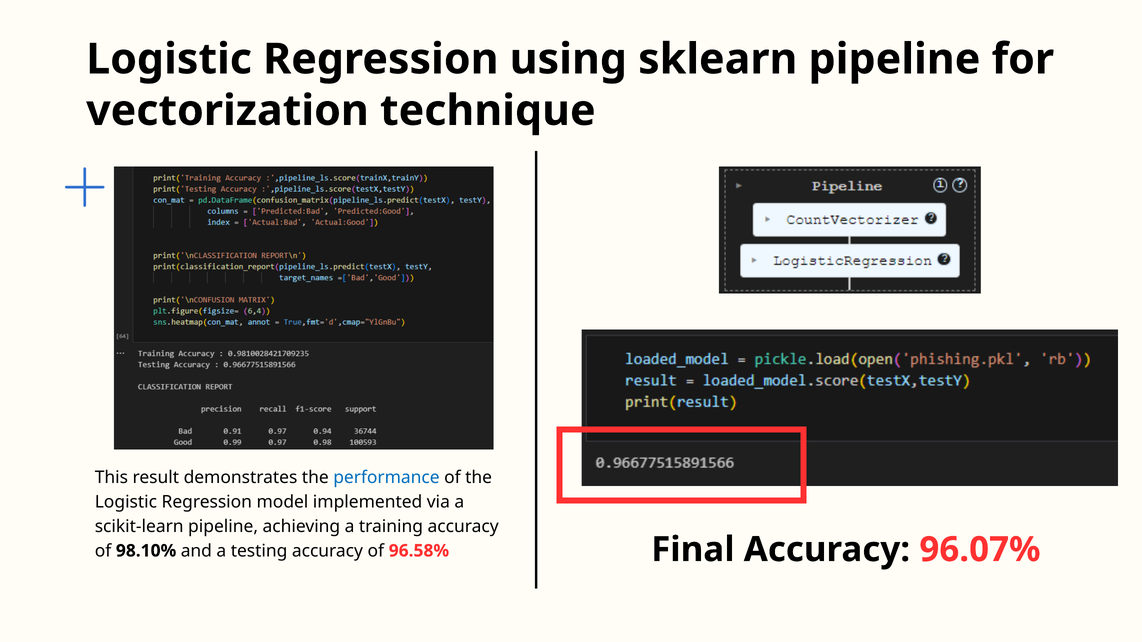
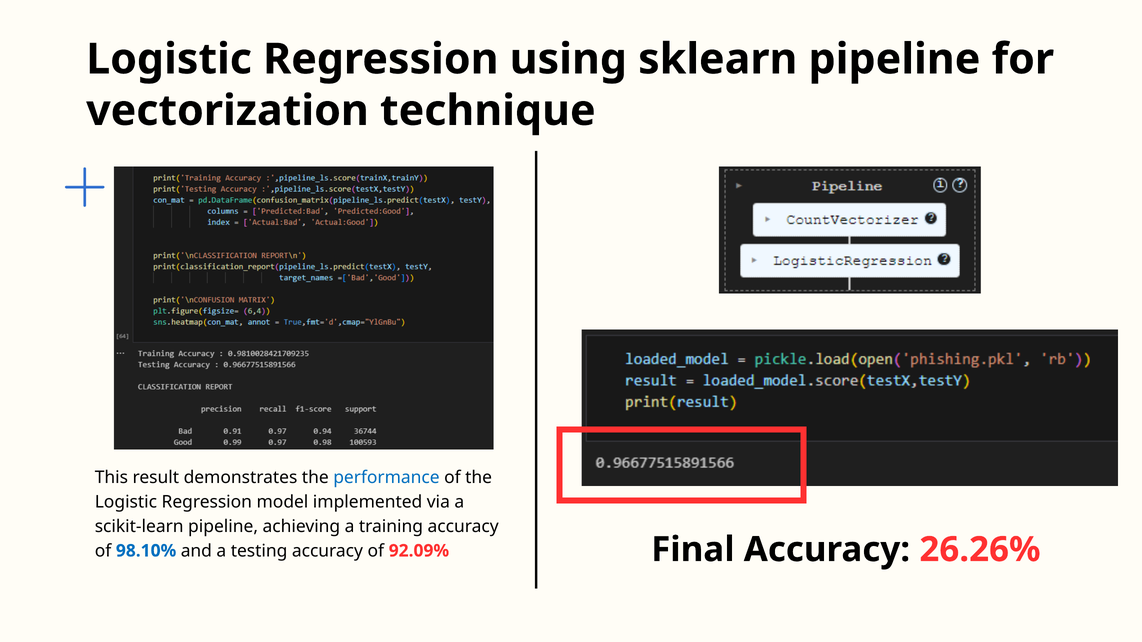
98.10% colour: black -> blue (146, 551)
96.58%: 96.58% -> 92.09% (419, 551)
96.07%: 96.07% -> 26.26% (980, 550)
